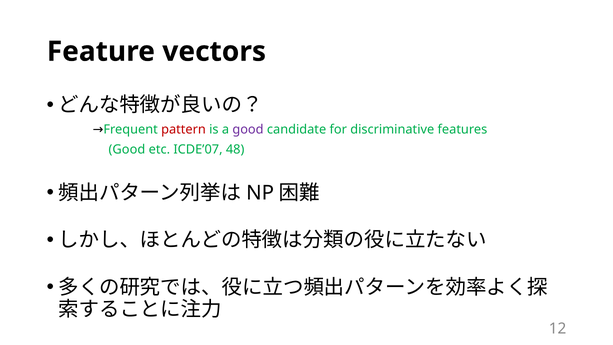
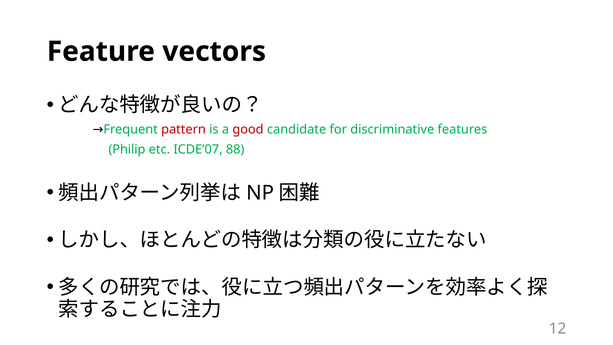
good colour: purple -> red (248, 129)
Good: Good -> Philip (127, 150)
48: 48 -> 88 (235, 150)
